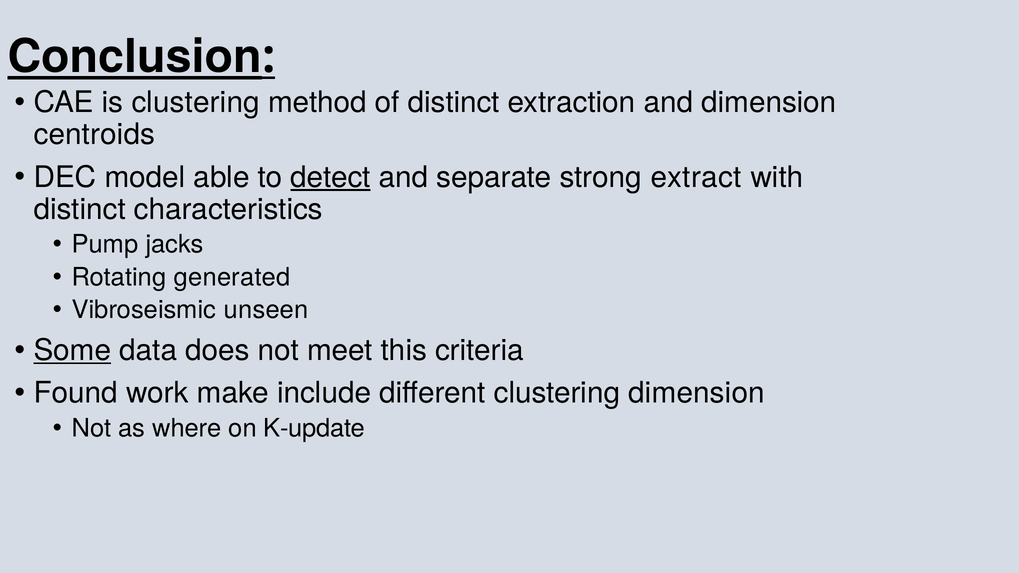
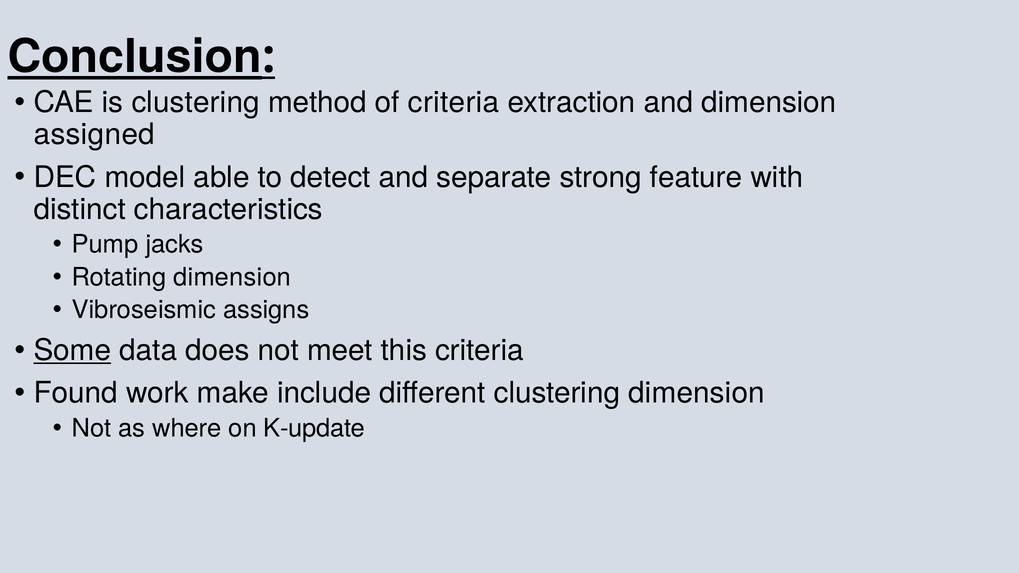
of distinct: distinct -> criteria (454, 103)
centroids: centroids -> assigned (94, 135)
detect underline: present -> none (331, 177)
extract: extract -> feature (696, 177)
Rotating generated: generated -> dimension (232, 277)
unseen: unseen -> assigns (266, 310)
